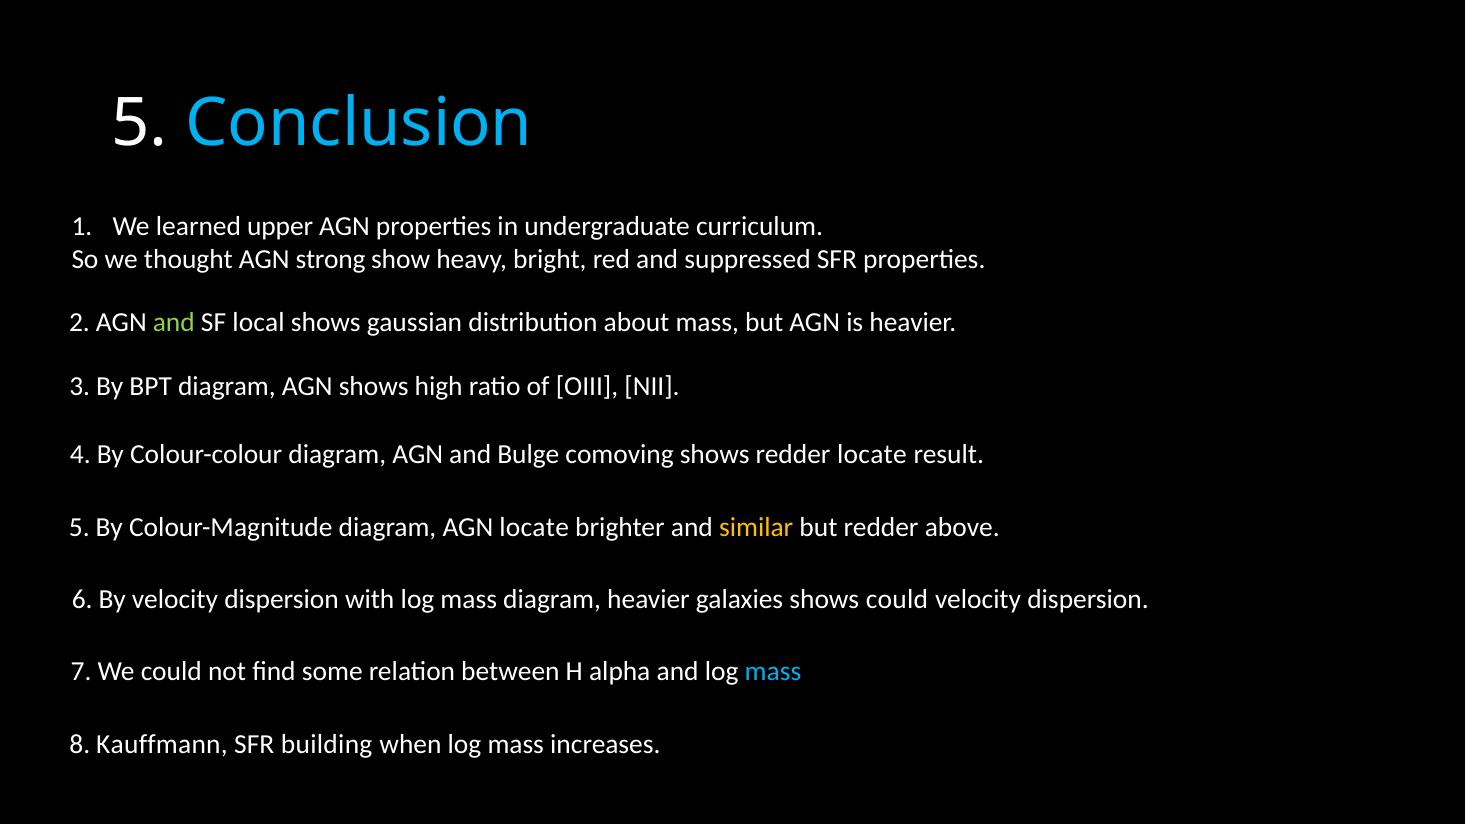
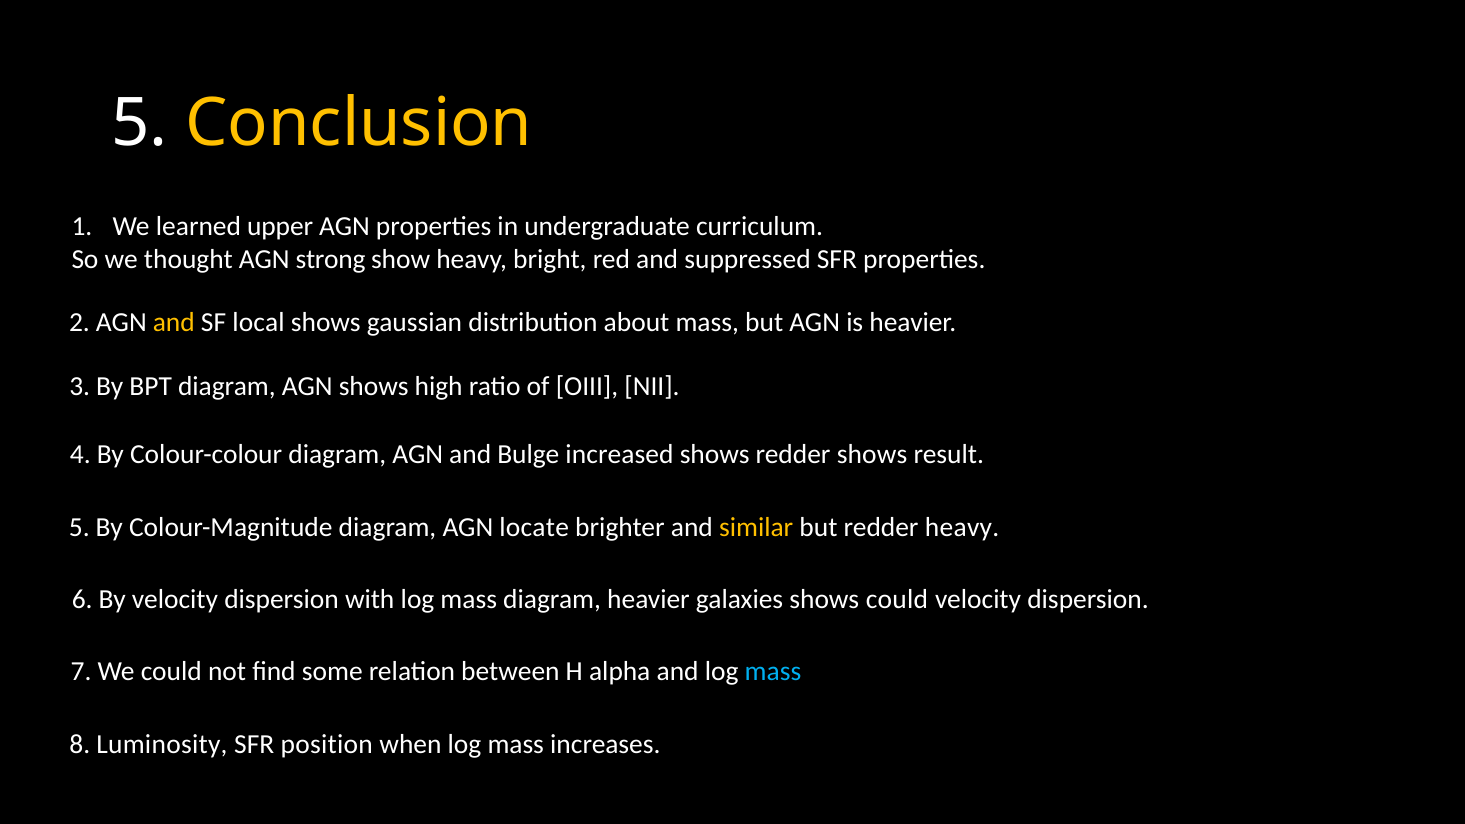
Conclusion colour: light blue -> yellow (359, 123)
and colour: light green -> yellow (174, 323)
comoving: comoving -> increased (620, 455)
redder locate: locate -> shows (872, 455)
redder above: above -> heavy (962, 527)
Kauffmann: Kauffmann -> Luminosity (162, 744)
building: building -> position (327, 744)
